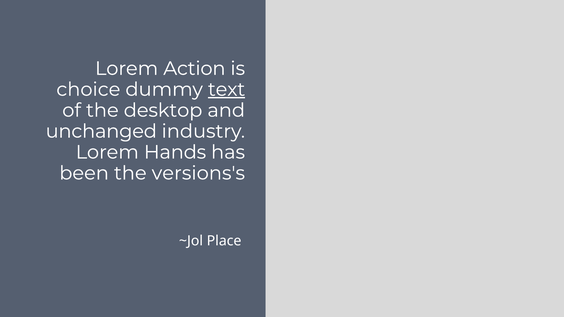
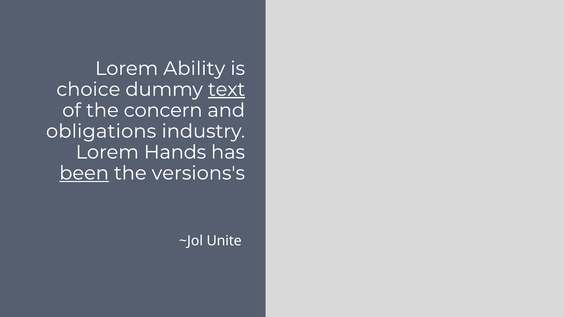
Action: Action -> Ability (194, 69)
desktop: desktop -> concern (163, 110)
unchanged: unchanged -> obligations (101, 131)
been underline: none -> present (84, 173)
Place: Place -> Unite (224, 241)
